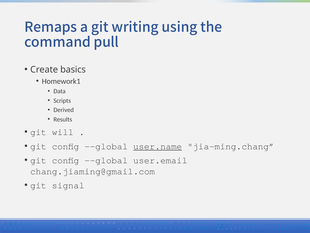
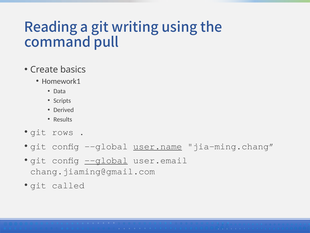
Remaps: Remaps -> Reading (51, 27)
will: will -> rows (63, 132)
--global underline: none -> present (106, 160)
signal: signal -> called (68, 185)
